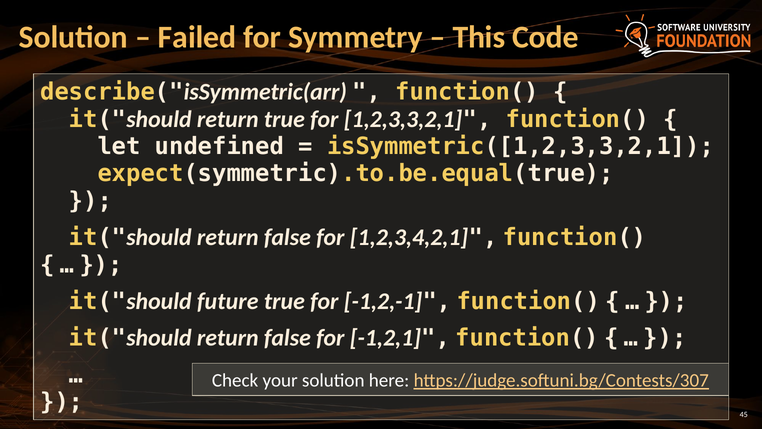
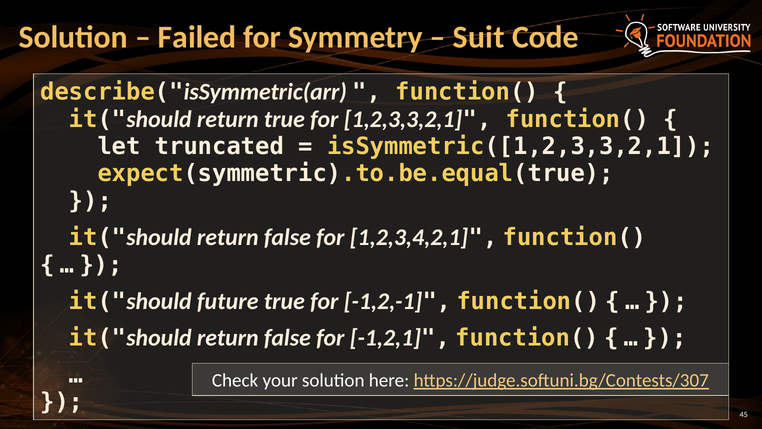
This: This -> Suit (479, 37)
undefined: undefined -> truncated (219, 146)
